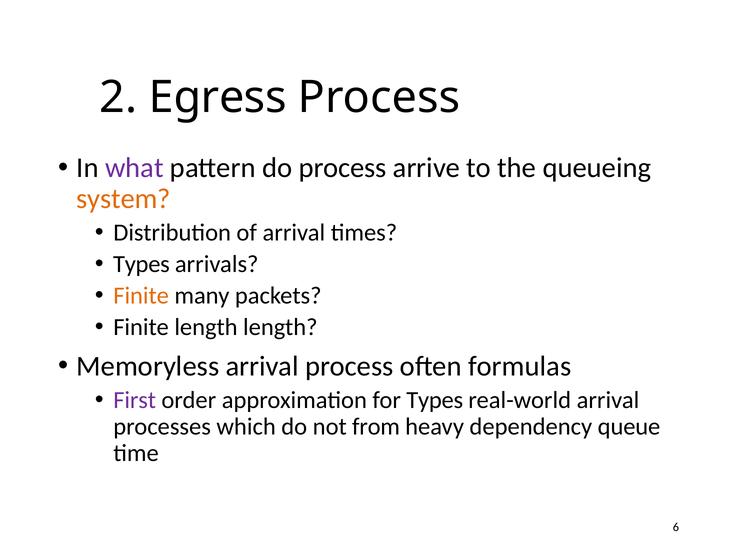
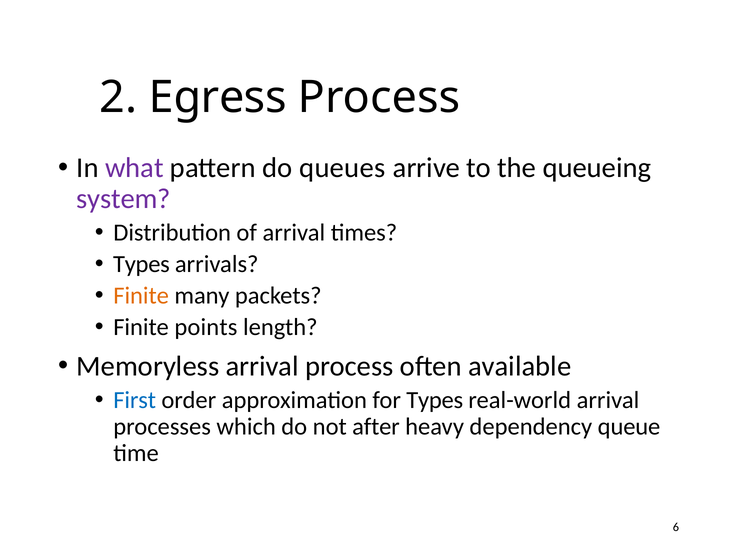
do process: process -> queues (342, 168)
system colour: orange -> purple (124, 199)
Finite length: length -> points (206, 328)
formulas: formulas -> available (520, 367)
First colour: purple -> blue (135, 401)
from: from -> after (376, 427)
